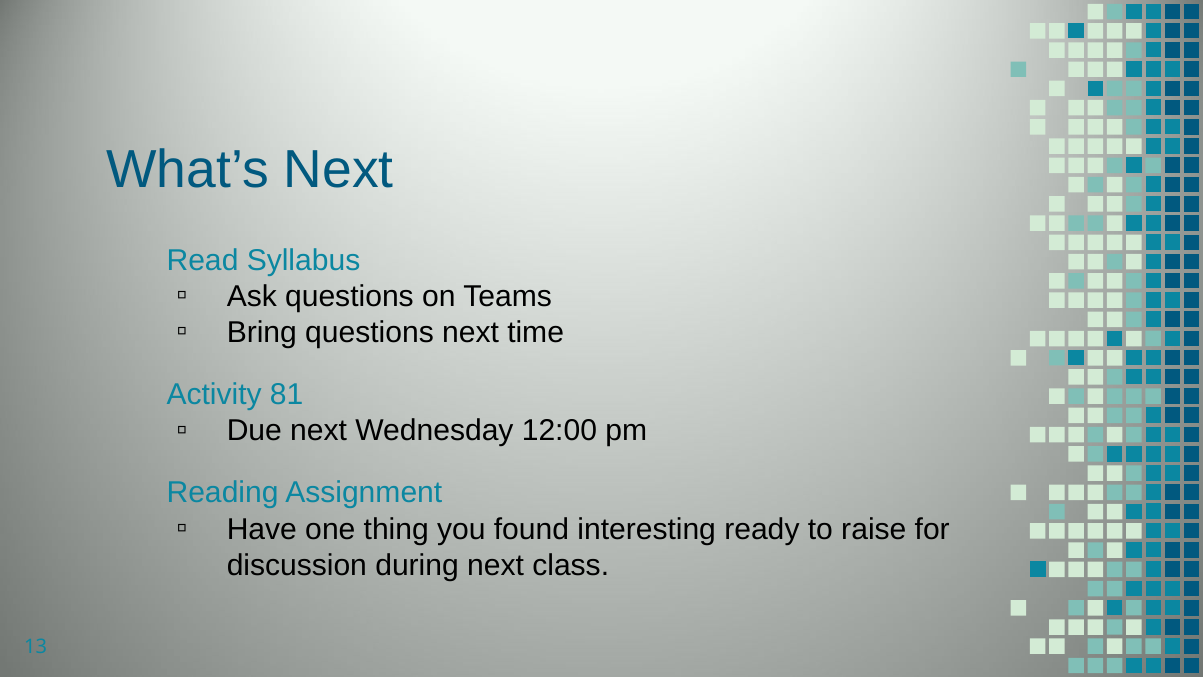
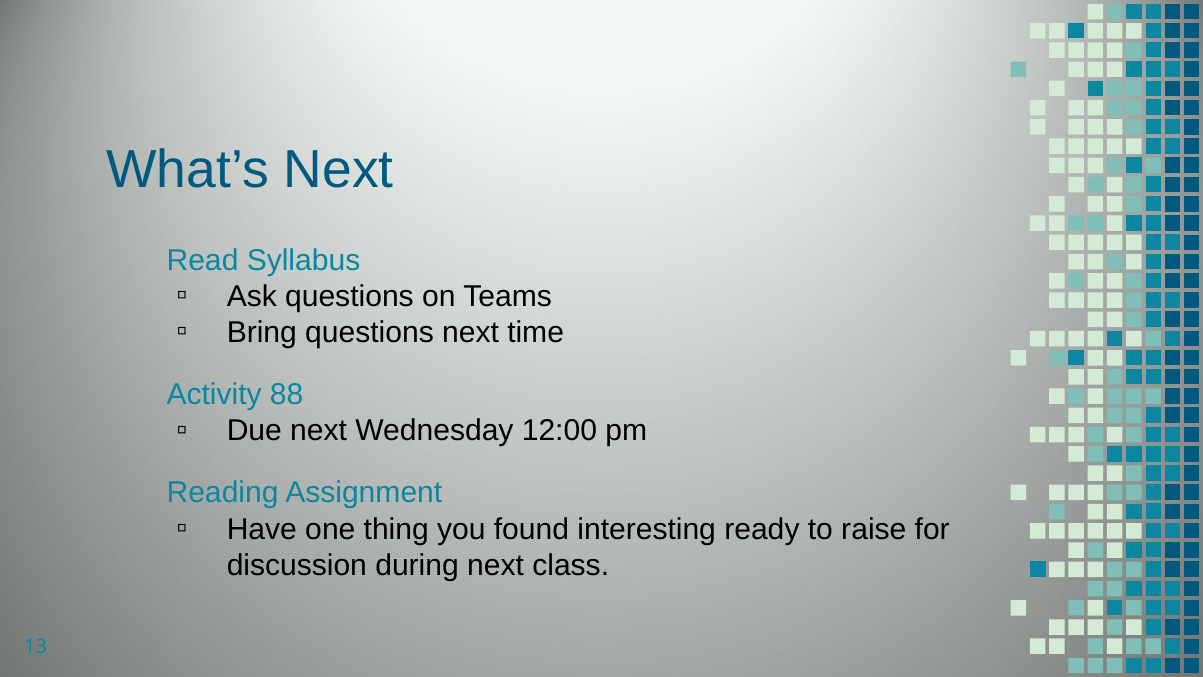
81: 81 -> 88 (287, 395)
